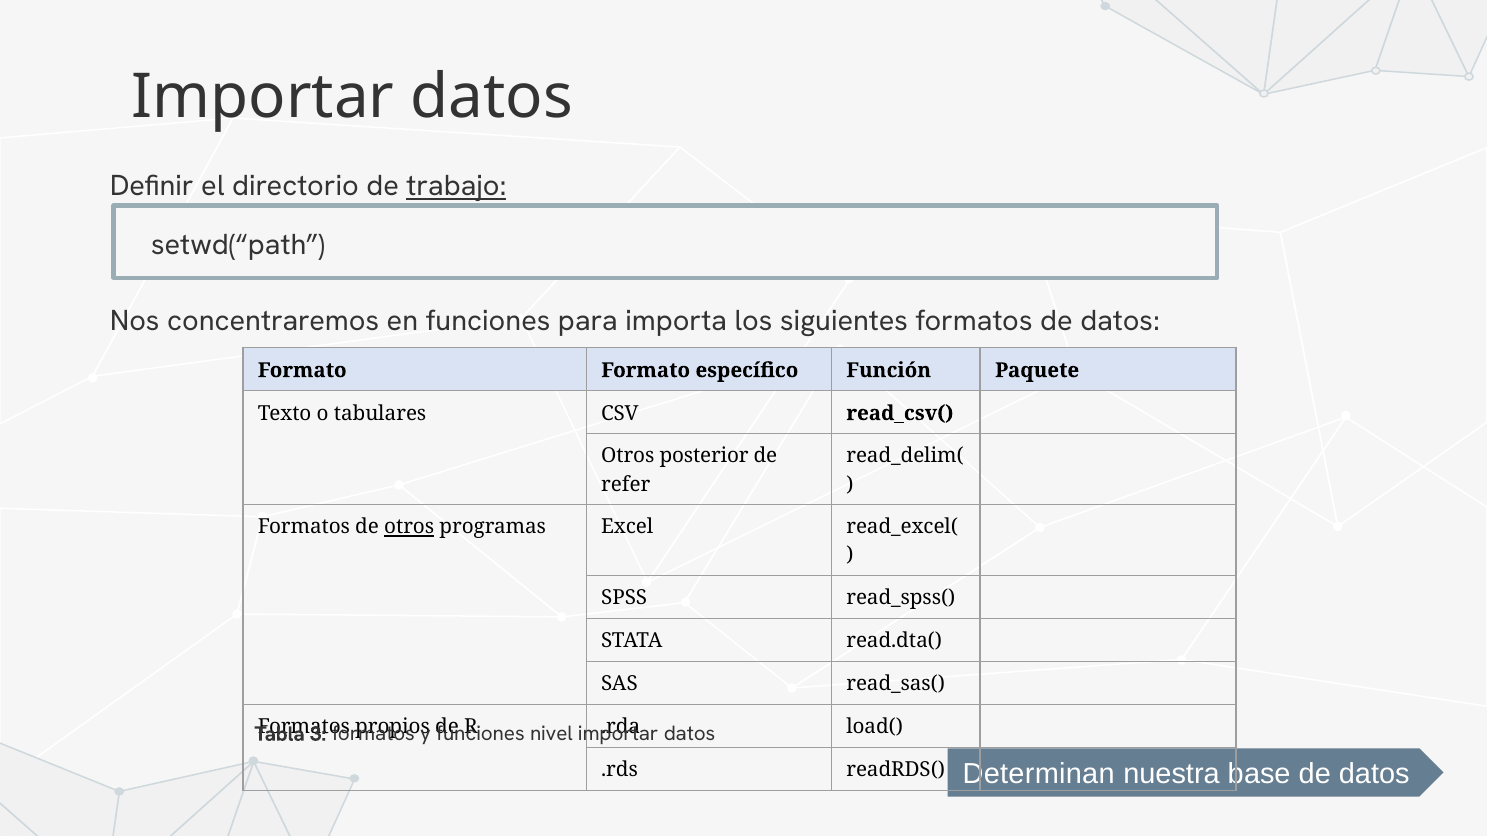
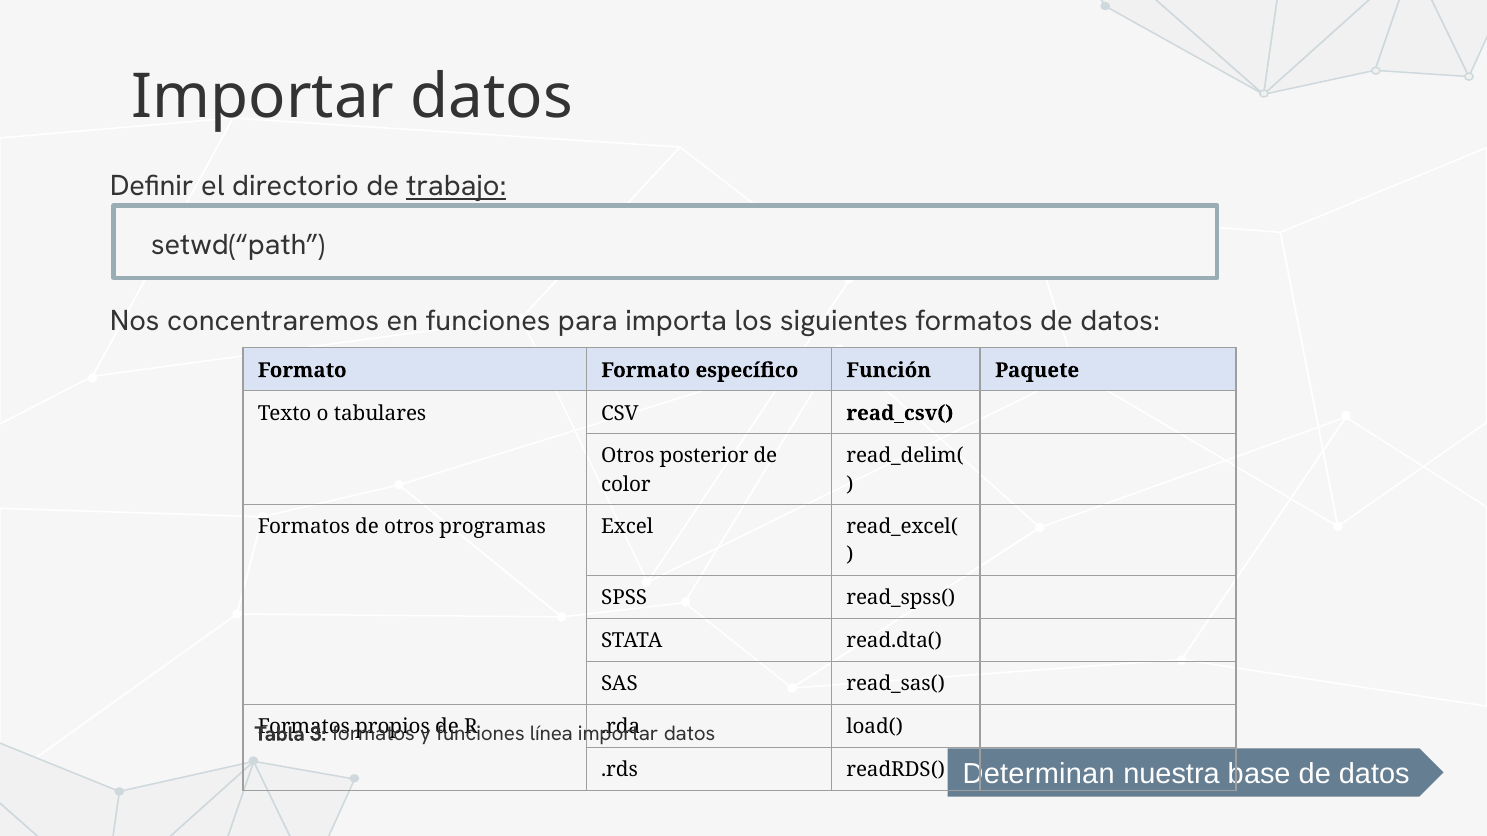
refer: refer -> color (626, 484)
otros underline: present -> none (409, 527)
nivel: nivel -> línea (551, 734)
